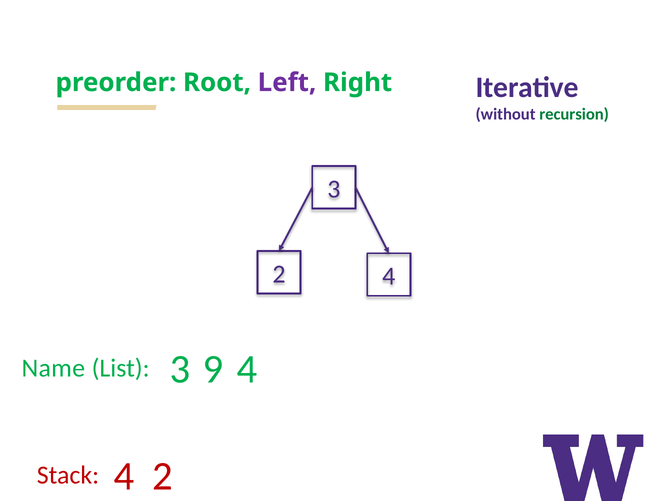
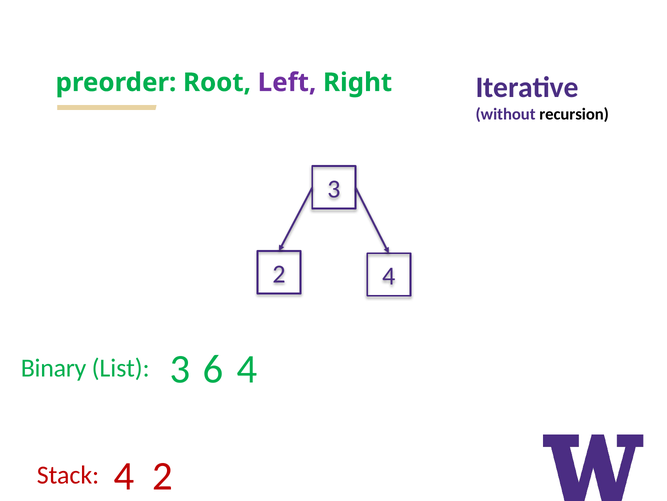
recursion colour: green -> black (574, 114)
Name: Name -> Binary (54, 368)
9: 9 -> 6 (213, 369)
